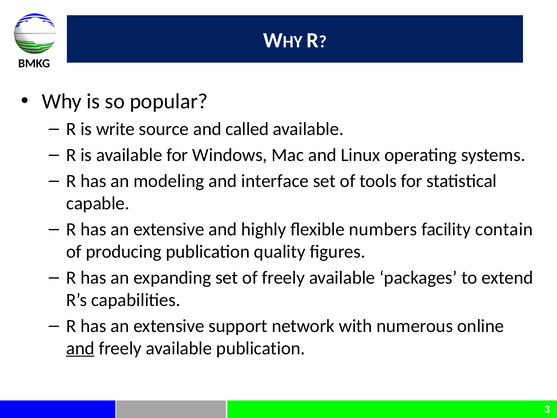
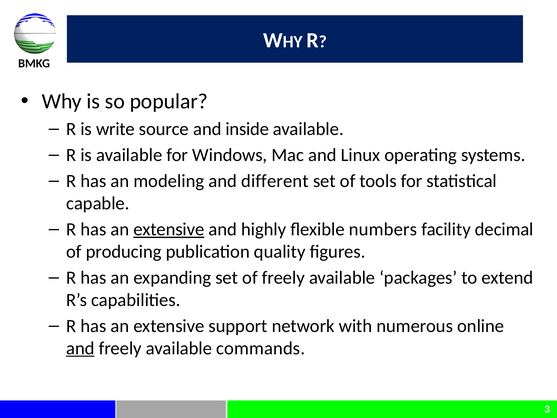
called: called -> inside (247, 129)
interface: interface -> different (275, 181)
extensive underline: none -> present (169, 229)
contain: contain -> decimal (504, 229)
available publication: publication -> commands (261, 348)
